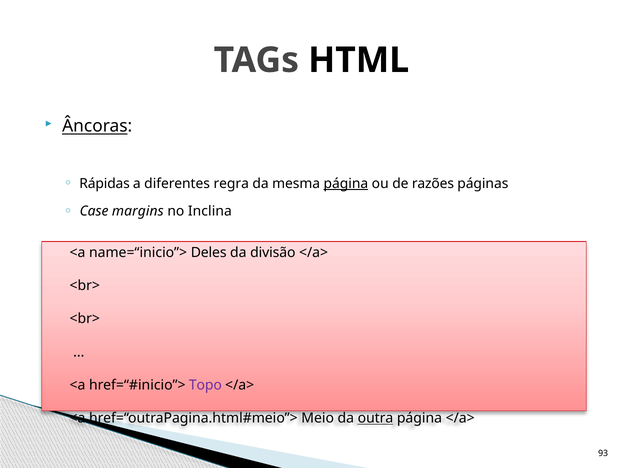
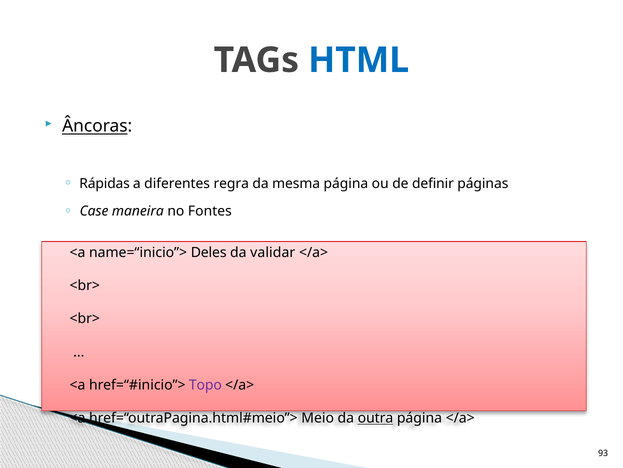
HTML colour: black -> blue (359, 60)
página underline: present -> none (346, 183)
razões: razões -> definir (433, 183)
margins: margins -> maneira (138, 211)
Inclina: Inclina -> Fontes (210, 211)
divisão: divisão -> validar (273, 252)
